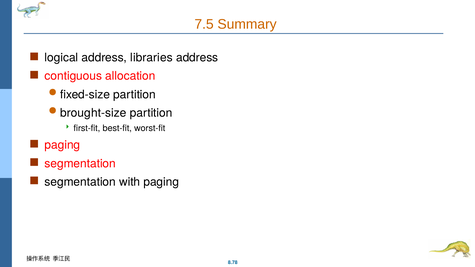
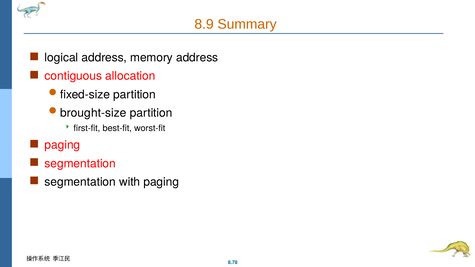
7.5: 7.5 -> 8.9 (204, 24)
libraries: libraries -> memory (152, 58)
